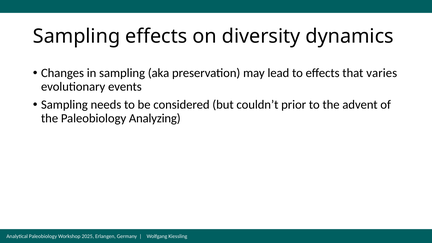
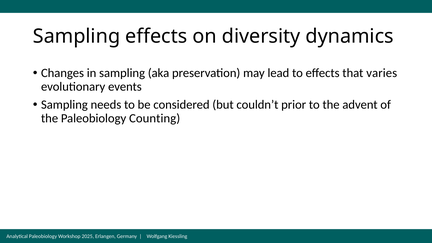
Analyzing: Analyzing -> Counting (155, 118)
